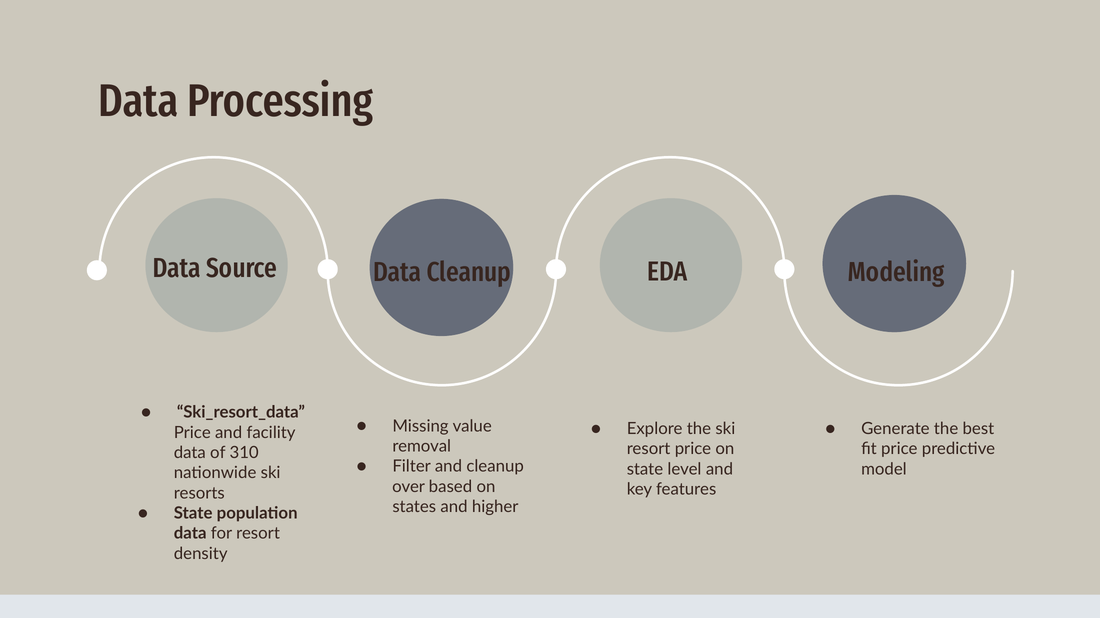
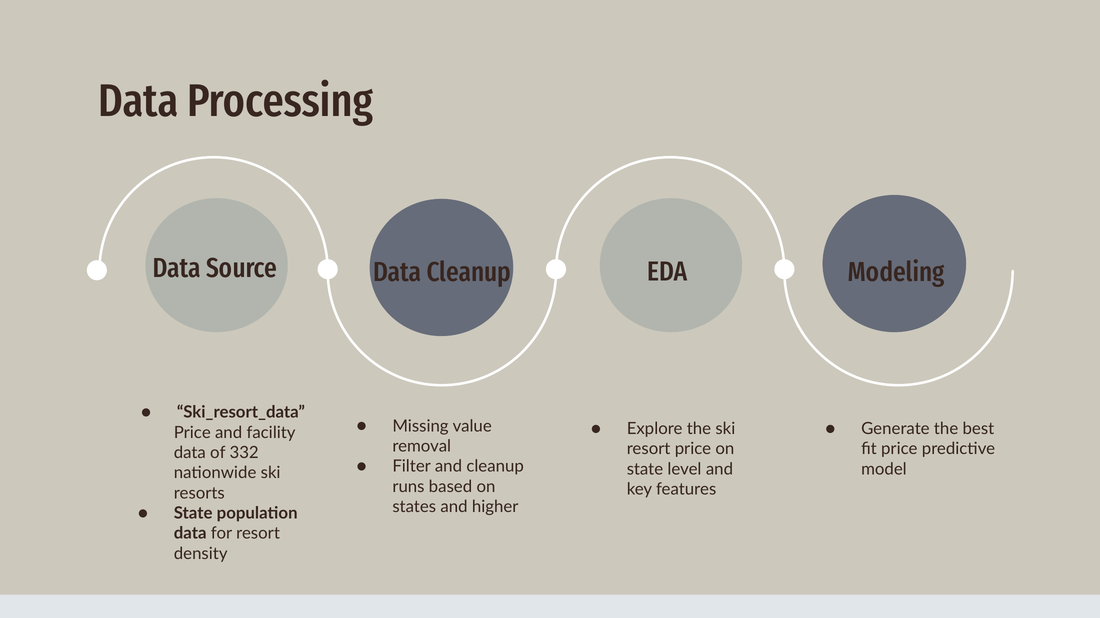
310: 310 -> 332 (244, 453)
over: over -> runs (408, 487)
